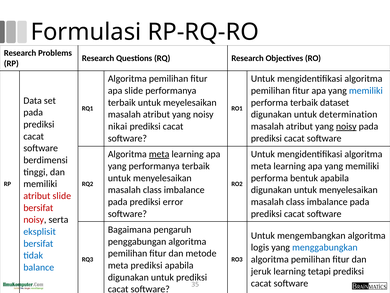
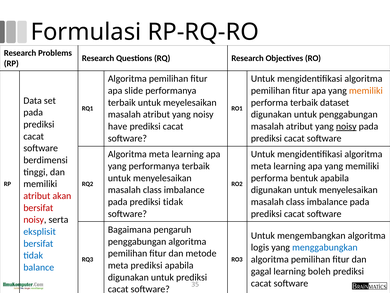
memiliki colour: blue -> orange (366, 91)
untuk determination: determination -> penggabungan (348, 114)
nikai: nikai -> have (118, 126)
meta underline: present -> none (159, 154)
atribut slide: slide -> akan (62, 196)
prediksi error: error -> tidak (173, 202)
jeruk: jeruk -> gagal (261, 271)
tetapi: tetapi -> boleh (319, 271)
